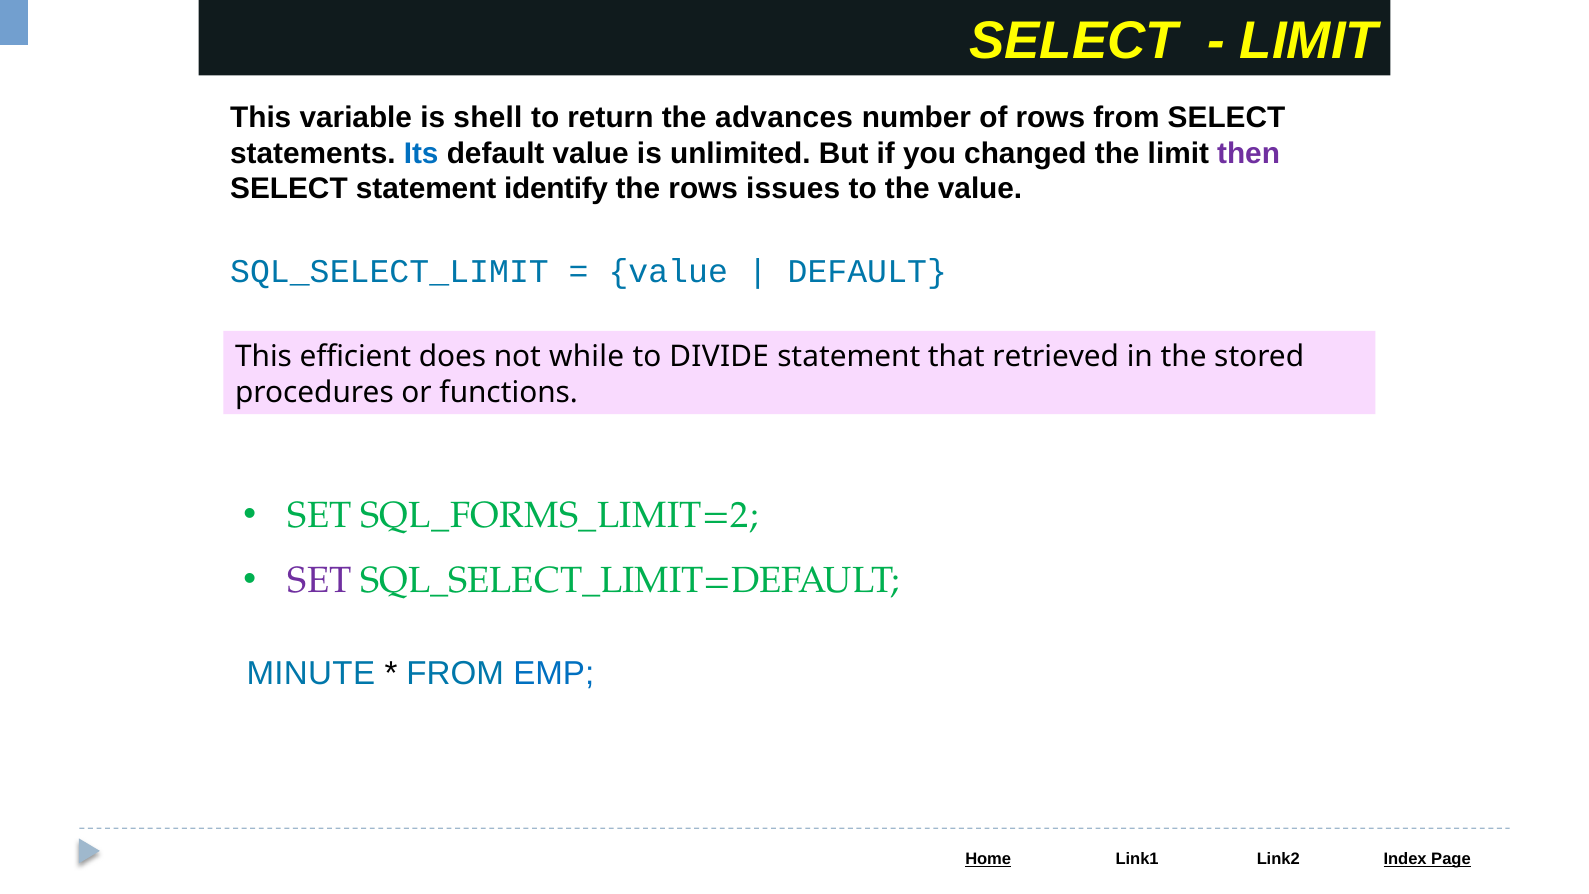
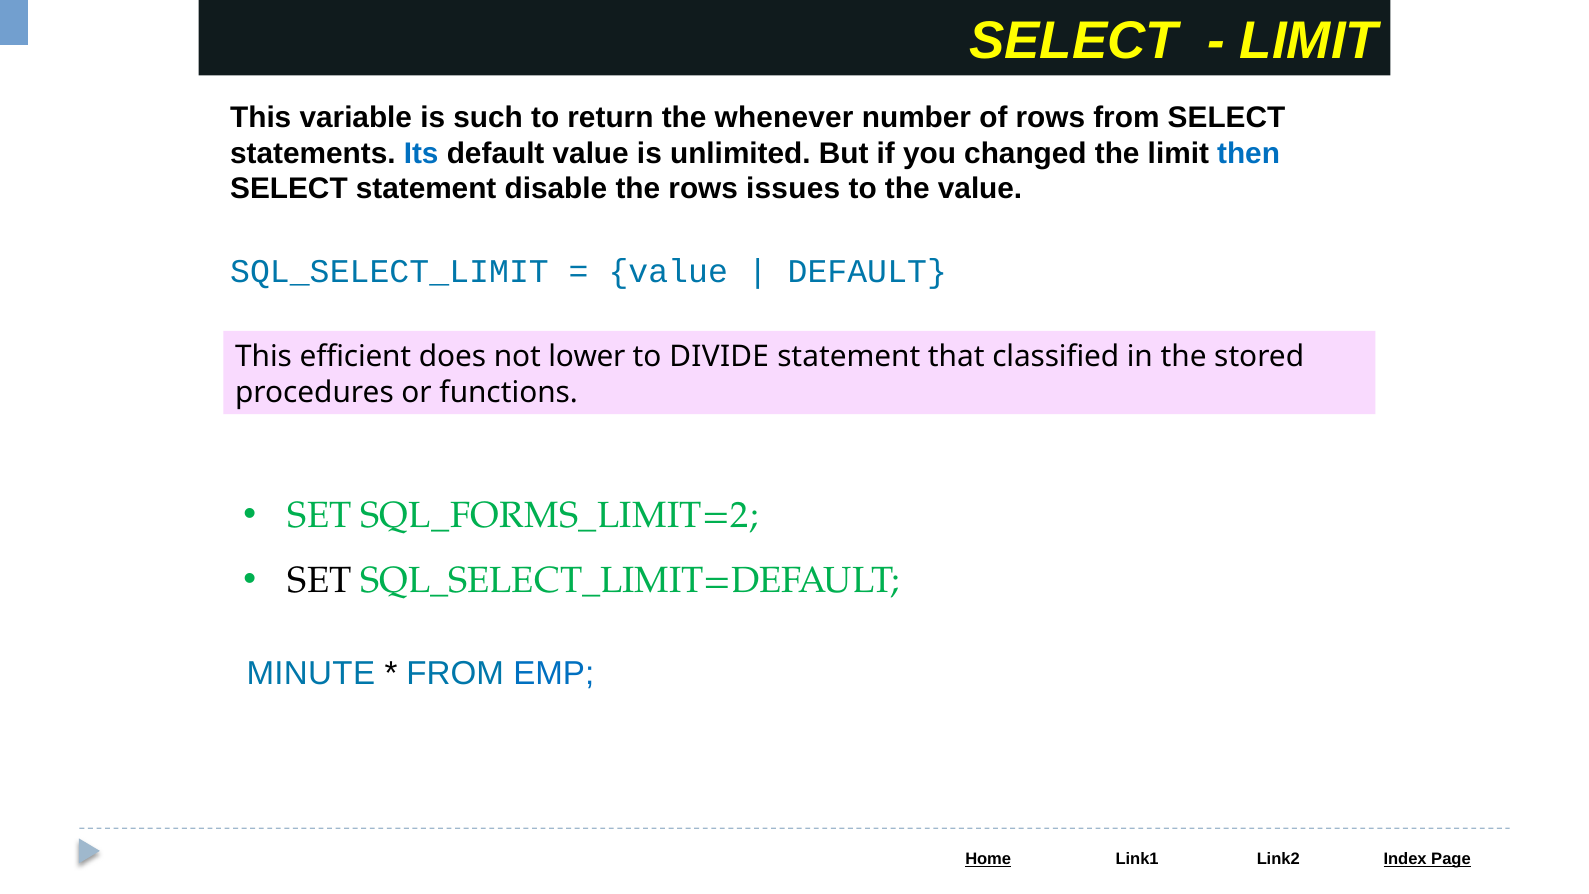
shell: shell -> such (488, 117)
advances: advances -> whenever (784, 117)
then colour: purple -> blue (1249, 153)
identify: identify -> disable (556, 189)
while: while -> lower (587, 357)
retrieved: retrieved -> classified (1056, 357)
SET colour: purple -> black (320, 580)
